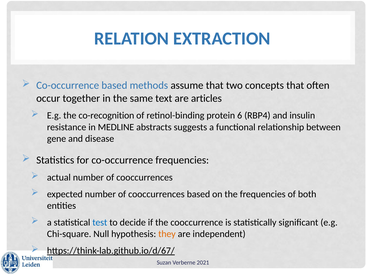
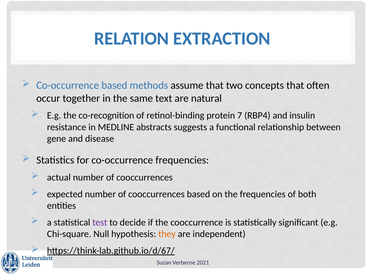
articles: articles -> natural (206, 98)
6: 6 -> 7 (240, 115)
test colour: blue -> purple (100, 222)
